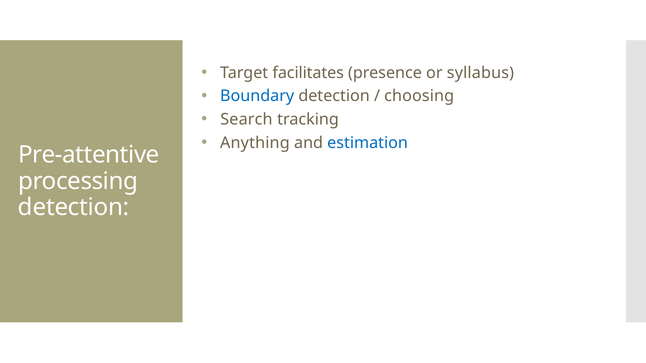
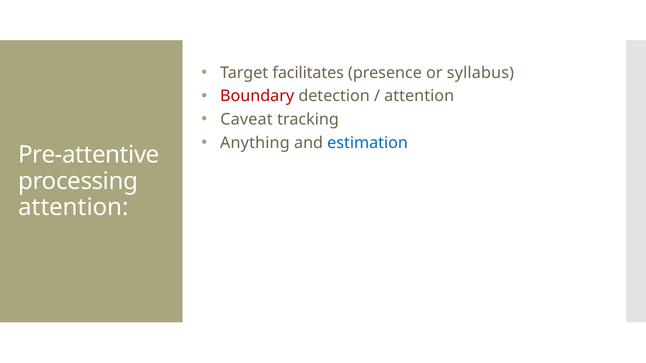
Boundary colour: blue -> red (257, 96)
choosing: choosing -> attention (419, 96)
Search: Search -> Caveat (246, 120)
detection: detection -> attention (74, 207)
